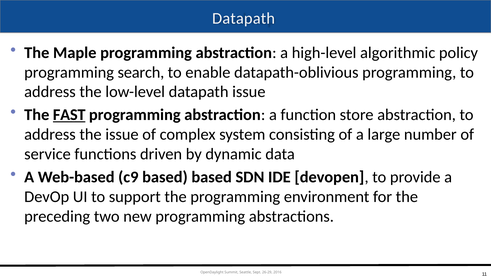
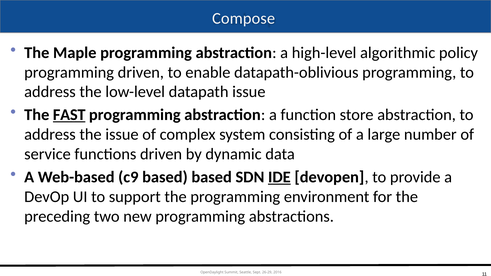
Datapath: Datapath -> Compose (244, 18)
programming search: search -> driven (141, 72)
IDE underline: none -> present (279, 177)
